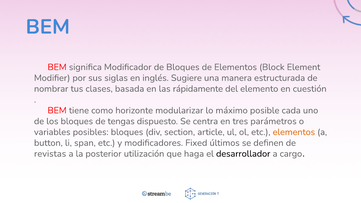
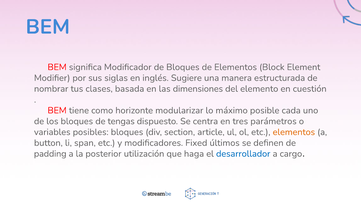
rápidamente: rápidamente -> dimensiones (198, 89)
revistas: revistas -> padding (50, 154)
desarrollador colour: black -> blue (243, 154)
